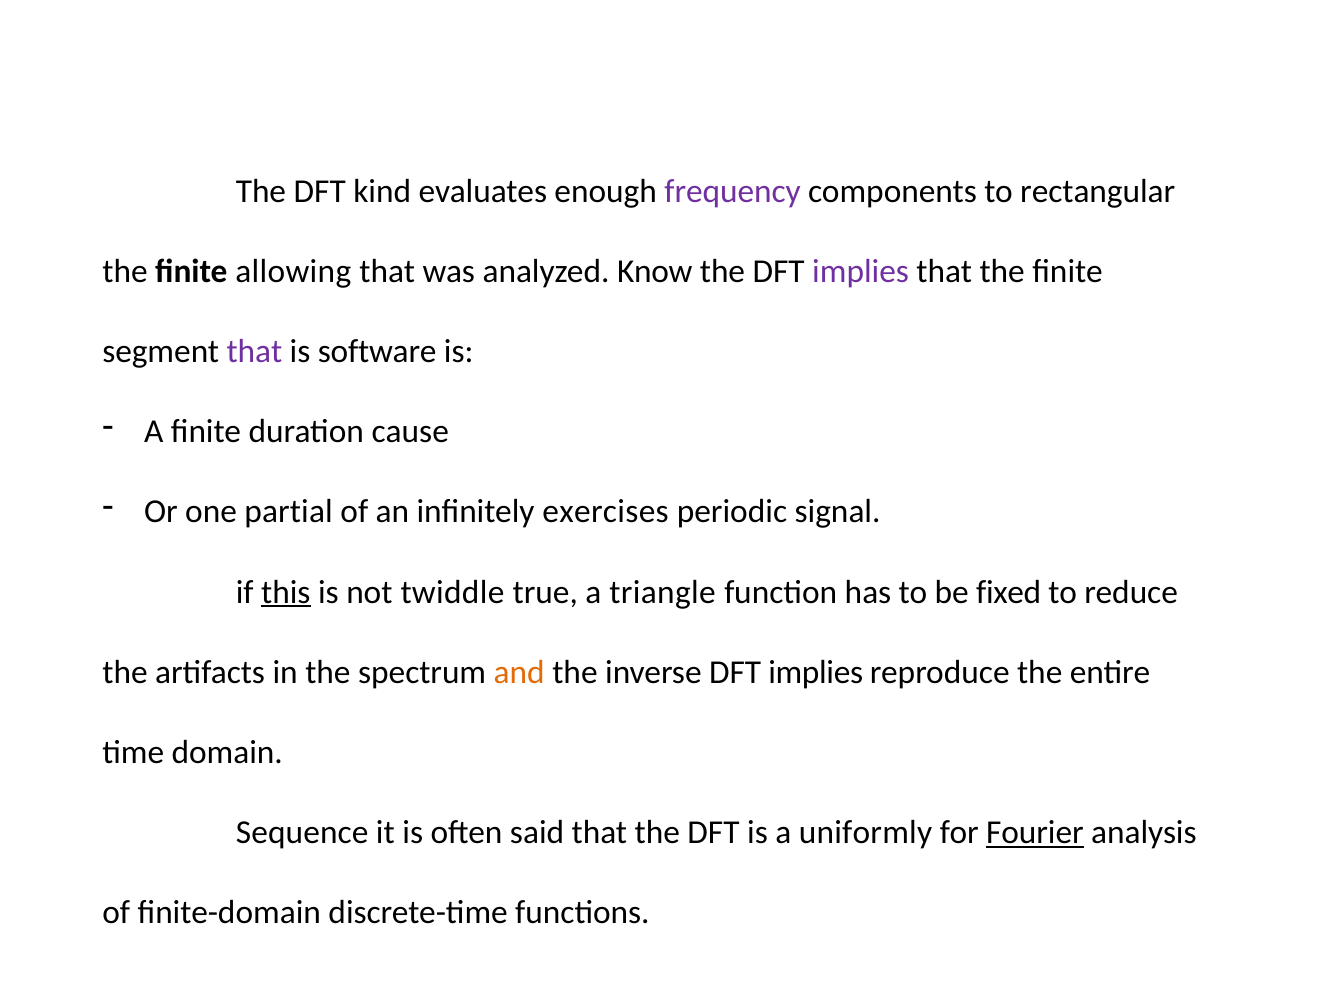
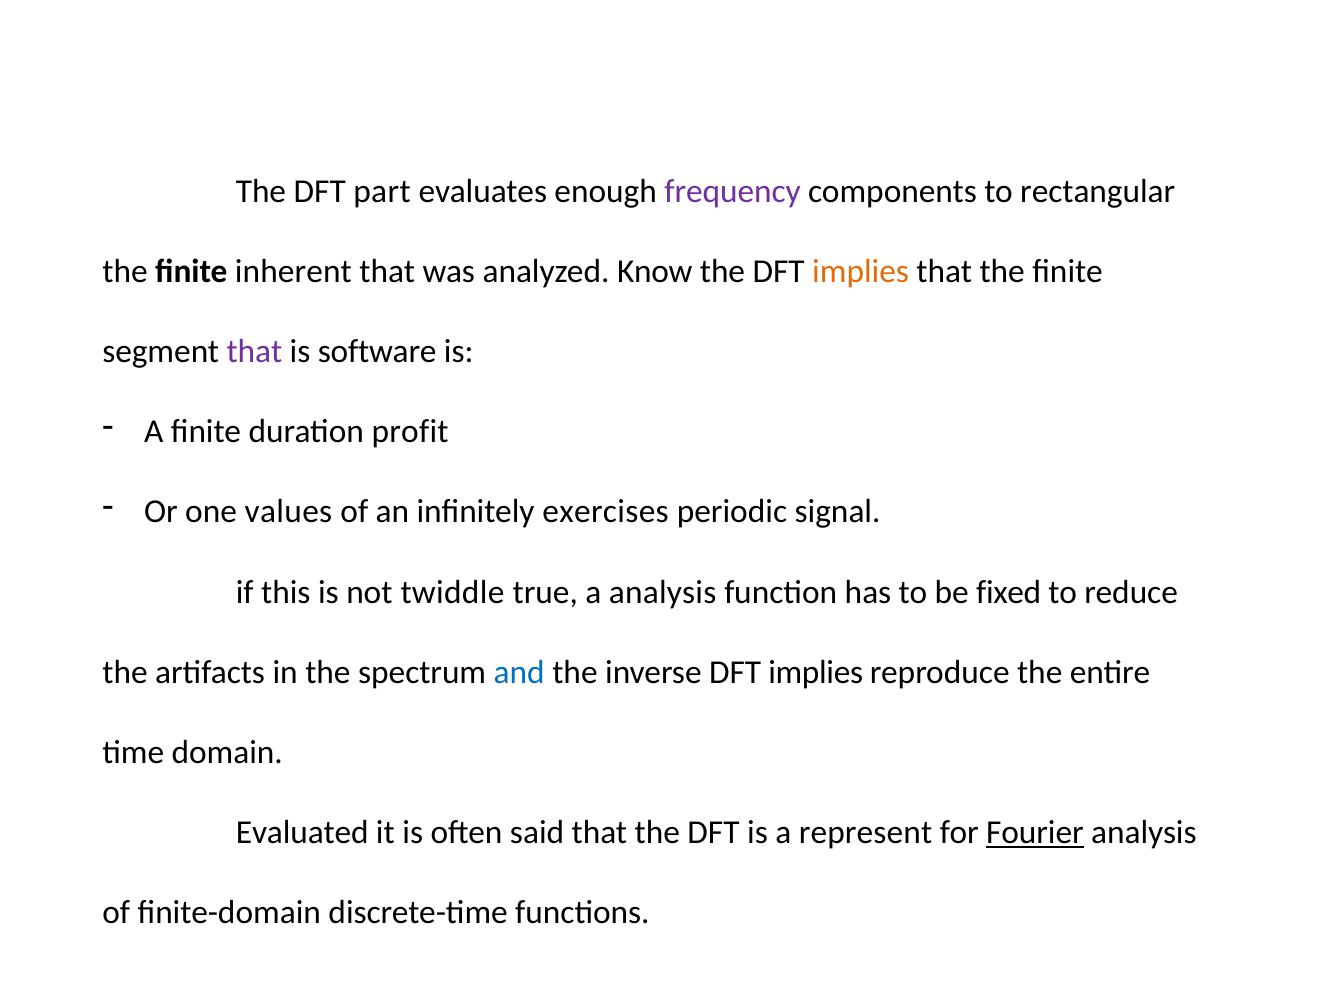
kind: kind -> part (382, 191)
allowing: allowing -> inherent (293, 271)
implies colour: purple -> orange (861, 271)
cause: cause -> profit (410, 431)
partial: partial -> values (288, 511)
this underline: present -> none (286, 592)
a triangle: triangle -> analysis (663, 592)
and colour: orange -> blue (519, 672)
Sequence: Sequence -> Evaluated (302, 832)
uniformly: uniformly -> represent (865, 832)
